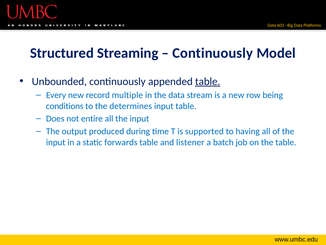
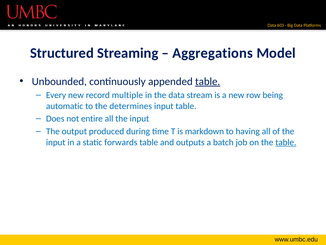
Continuously: Continuously -> Aggregations (213, 53)
conditions: conditions -> automatic (65, 106)
supported: supported -> markdown (204, 131)
listener: listener -> outputs (190, 142)
table underline: none -> present (286, 142)
